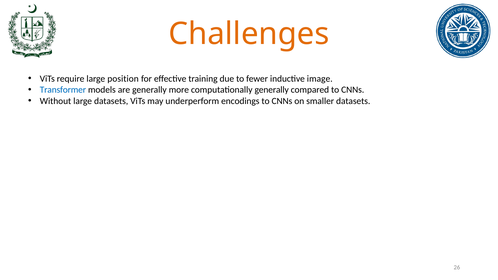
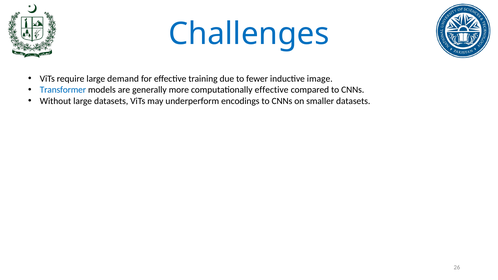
Challenges colour: orange -> blue (249, 34)
position: position -> demand (123, 79)
computationally generally: generally -> effective (272, 90)
